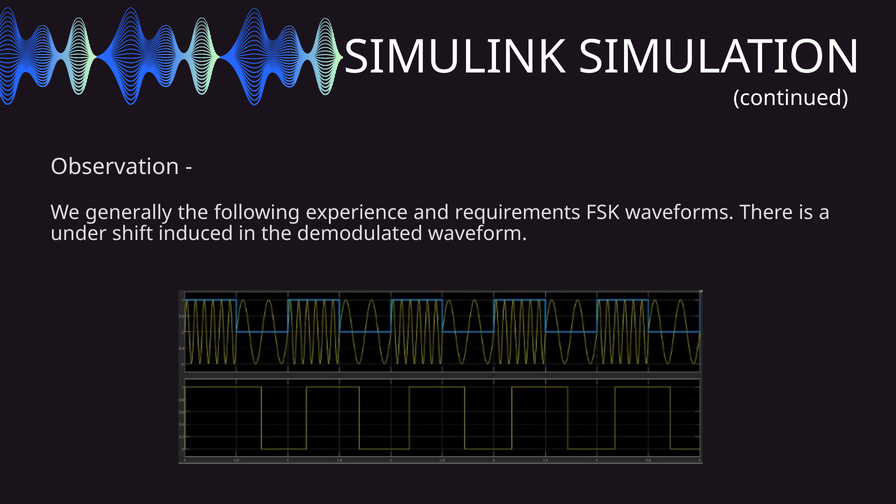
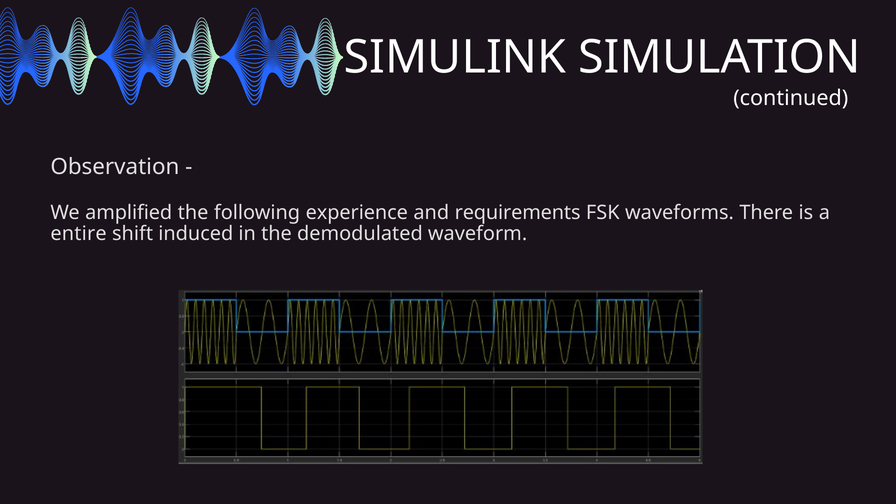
generally: generally -> amplified (129, 213)
under: under -> entire (79, 234)
